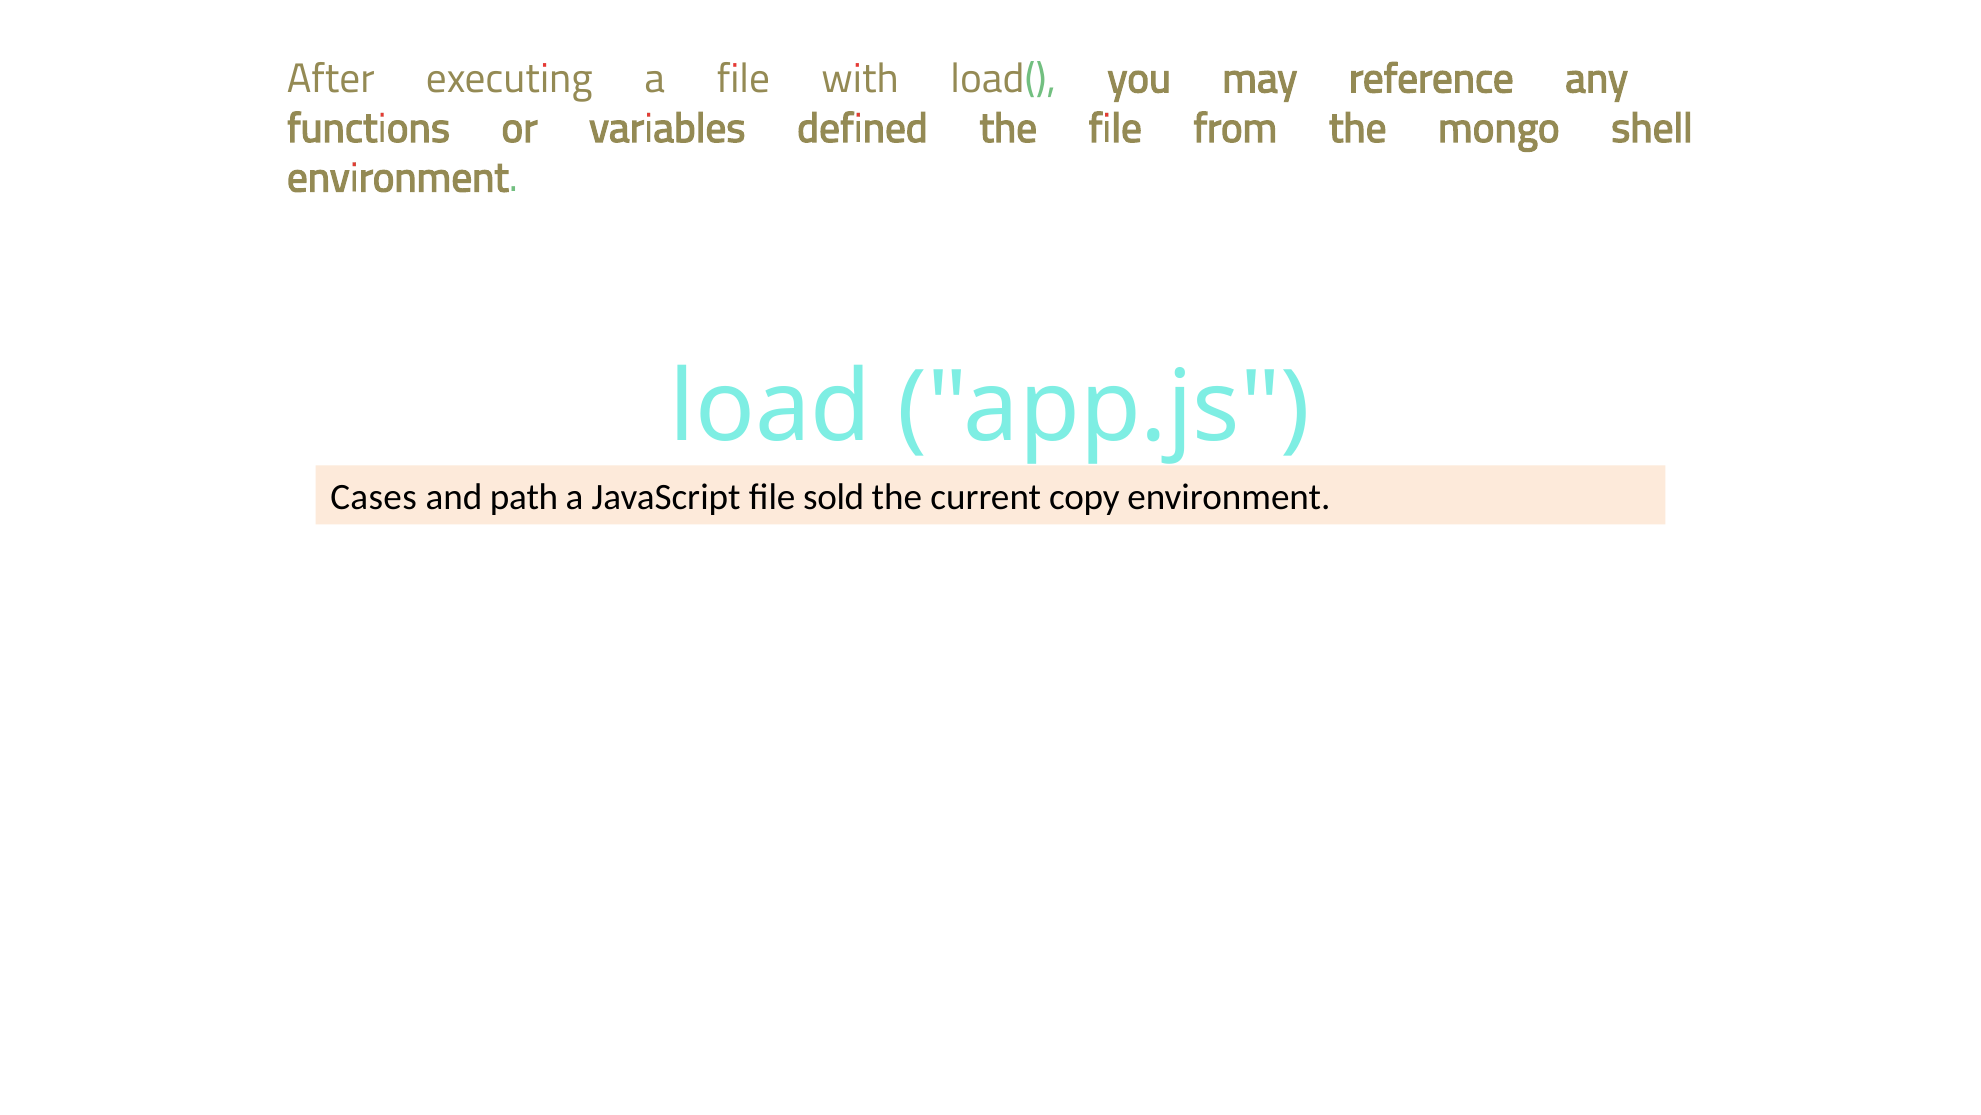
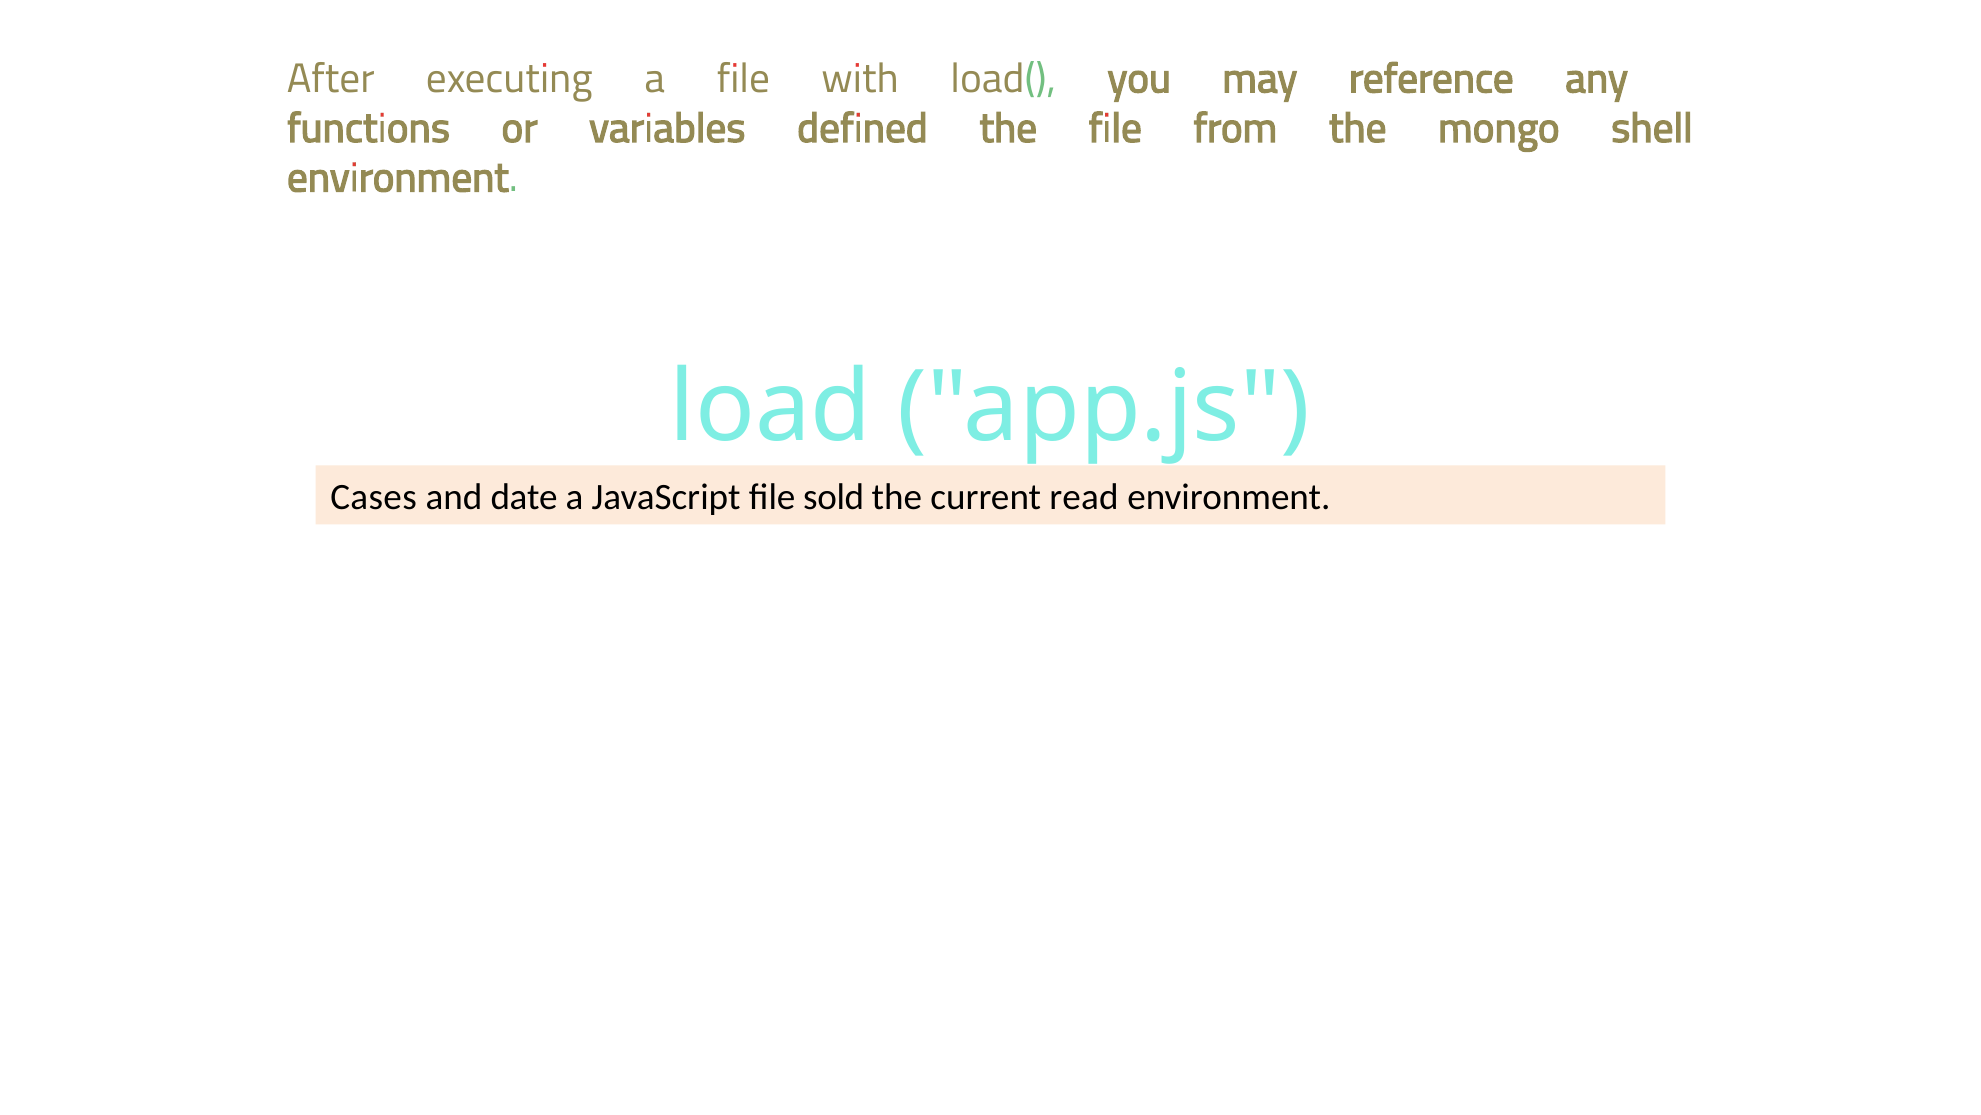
path: path -> date (524, 497)
copy: copy -> read (1084, 497)
